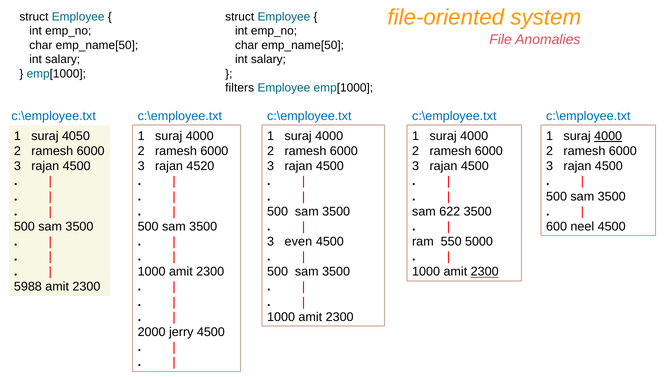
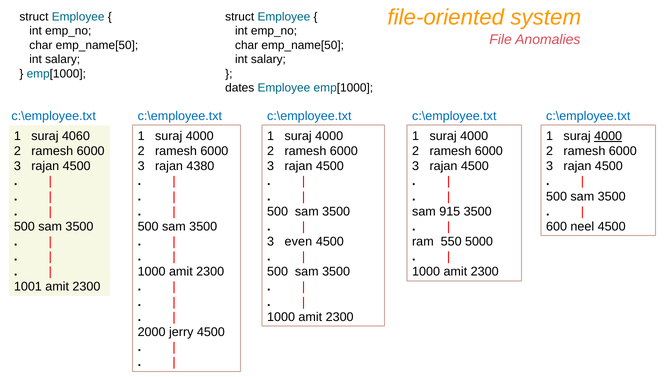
filters: filters -> dates (240, 88)
4050: 4050 -> 4060 (76, 136)
4520: 4520 -> 4380 (200, 166)
622: 622 -> 915 (450, 211)
2300 underline: present -> none (485, 272)
5988: 5988 -> 1001 (28, 287)
